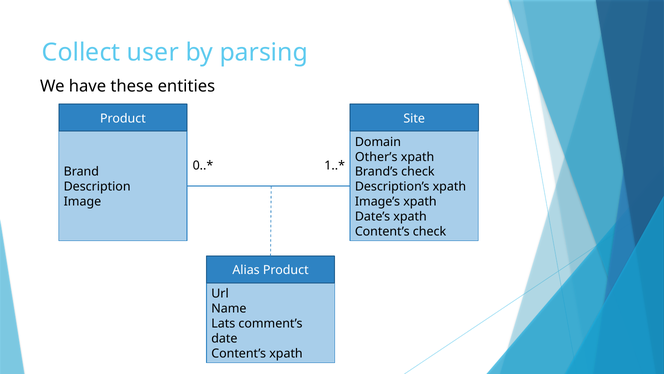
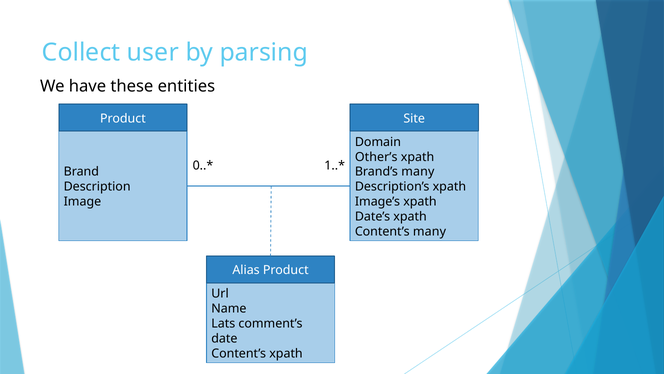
Brand’s check: check -> many (418, 172)
Content’s check: check -> many (429, 231)
